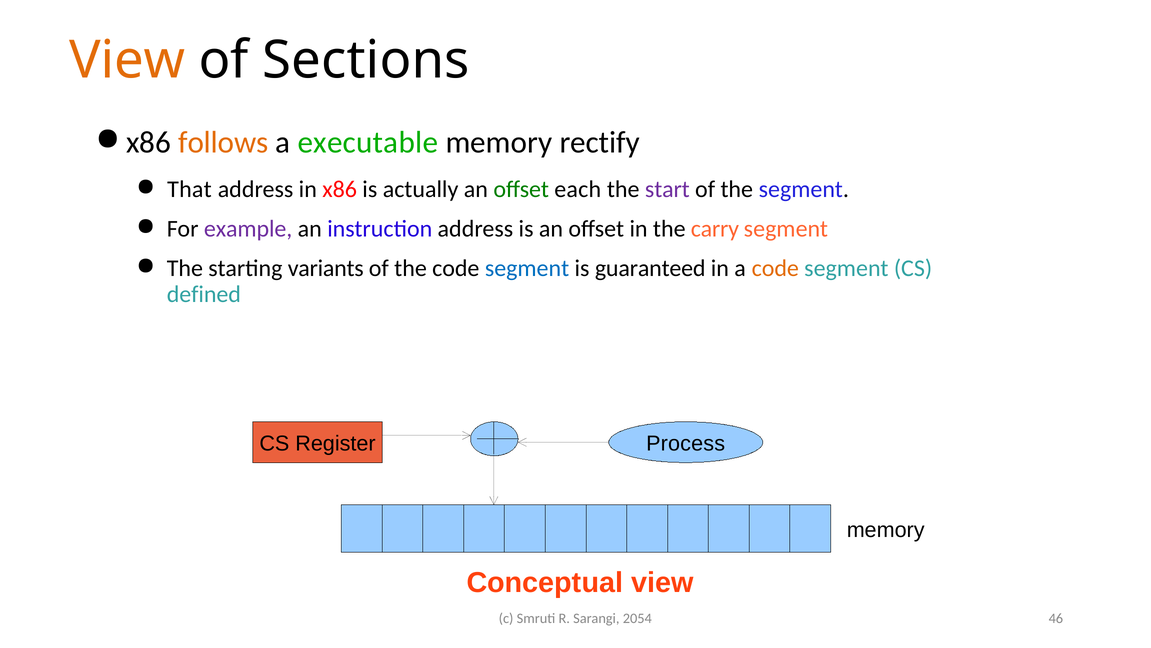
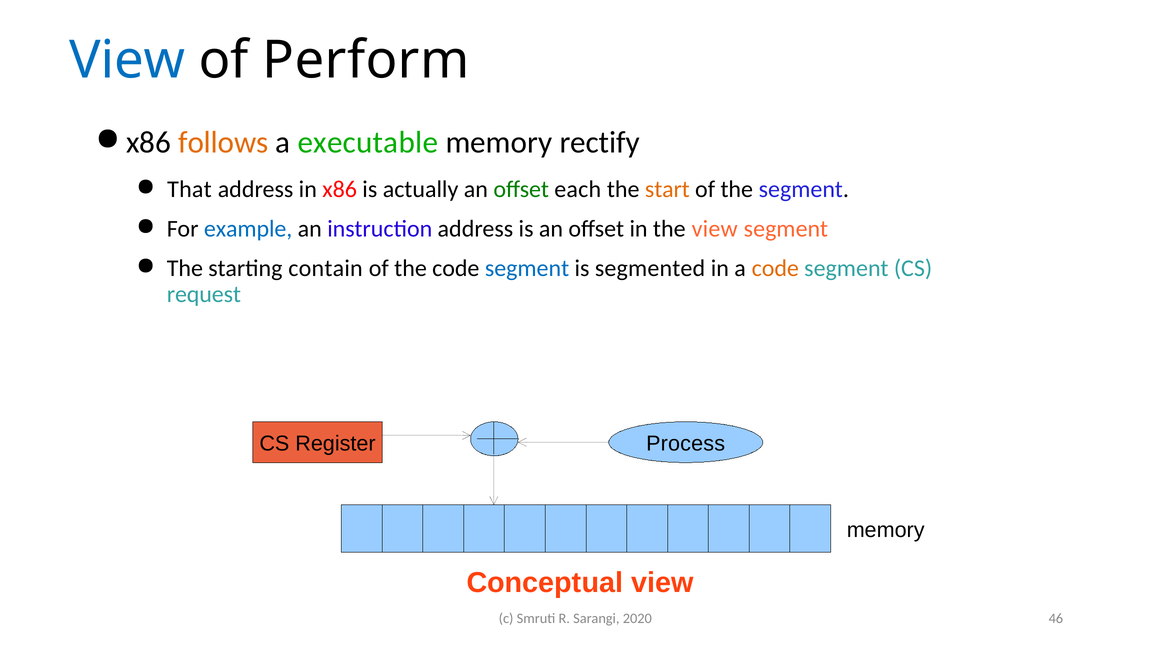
View colour: orange -> blue (127, 61)
Sections: Sections -> Perform (366, 61)
start colour: purple -> orange (667, 189)
example colour: purple -> blue (248, 229)
the carry: carry -> view (715, 229)
variants: variants -> contain (326, 268)
guaranteed: guaranteed -> segmented (650, 268)
defined: defined -> request (204, 294)
2054: 2054 -> 2020 (637, 618)
